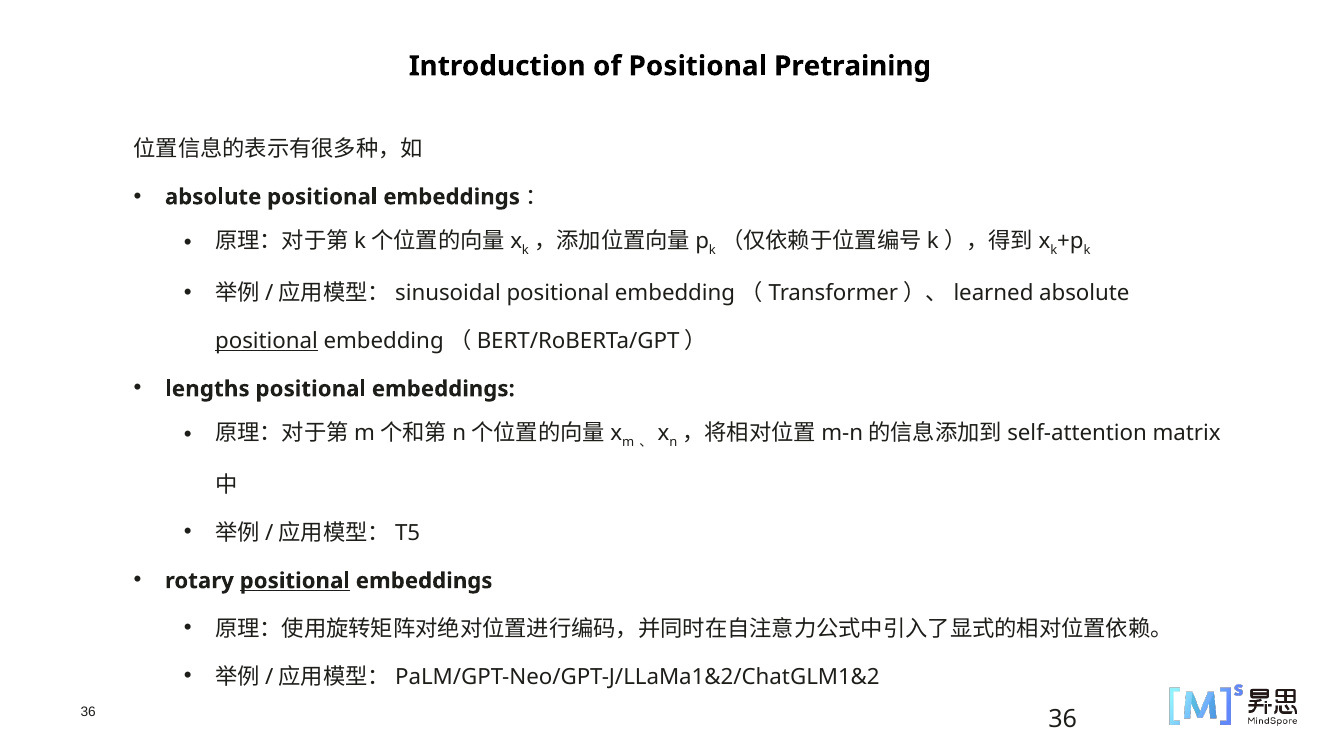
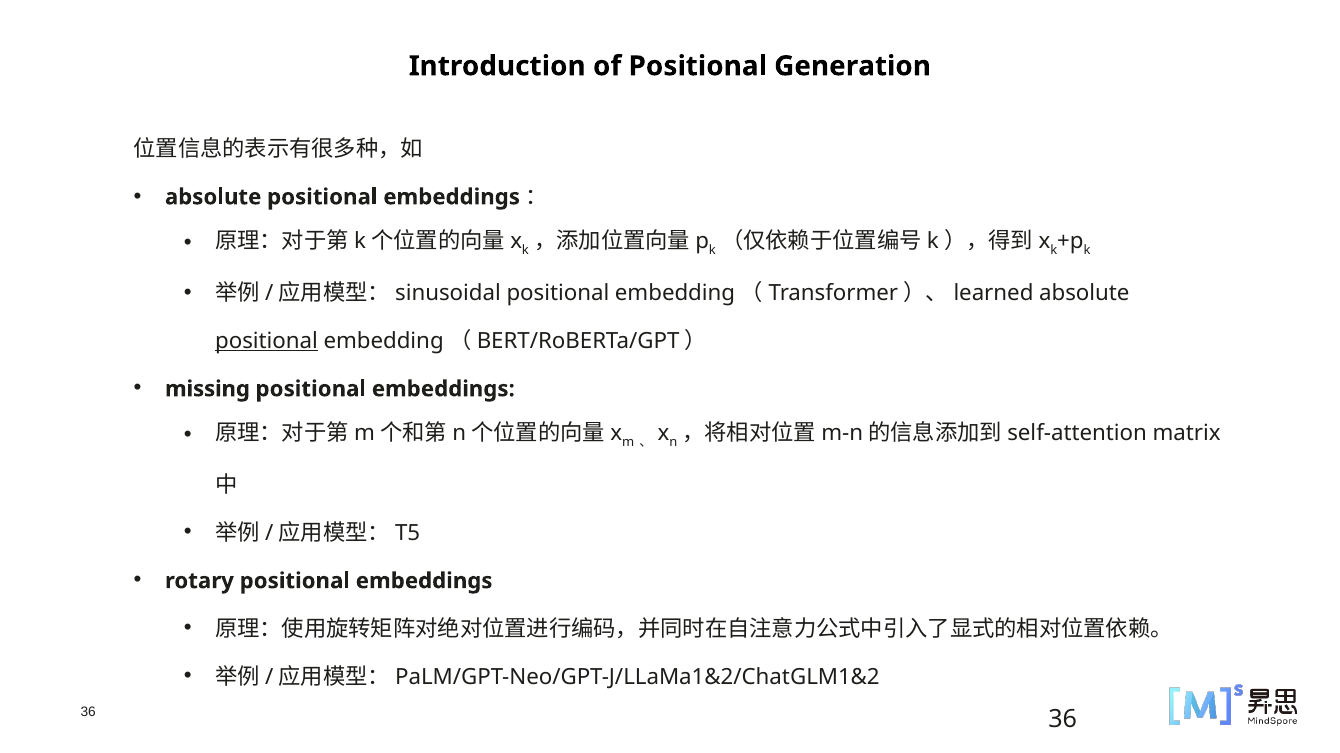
Pretraining: Pretraining -> Generation (853, 66)
lengths: lengths -> missing (207, 389)
positional underline: present -> none (295, 581)
